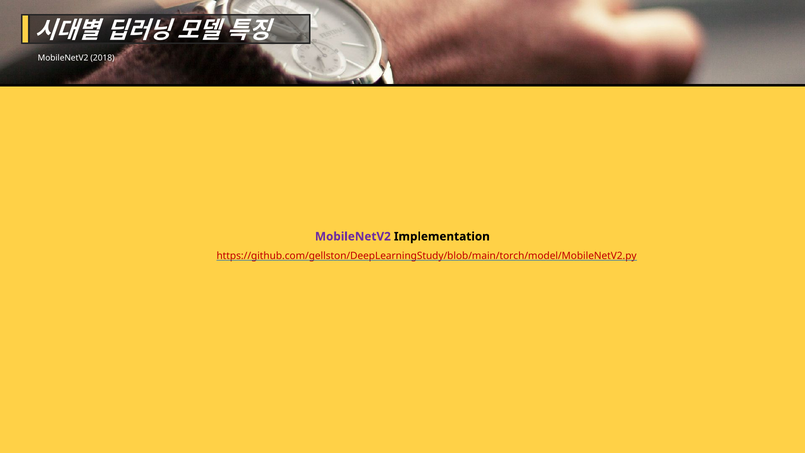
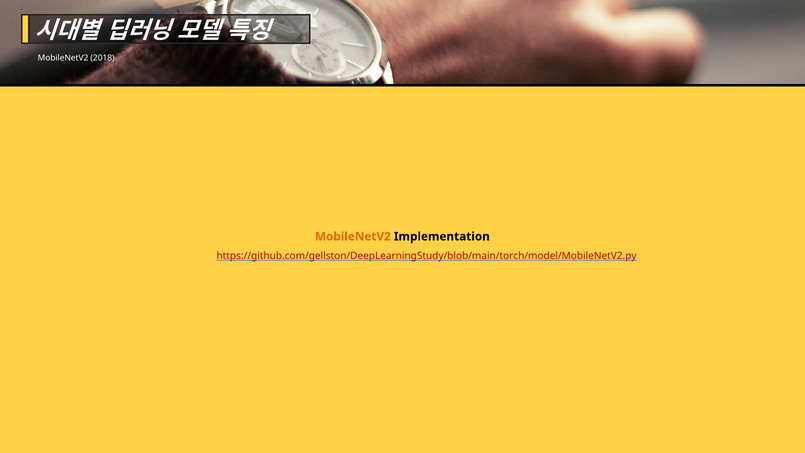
MobileNetV2 colour: purple -> orange (353, 236)
